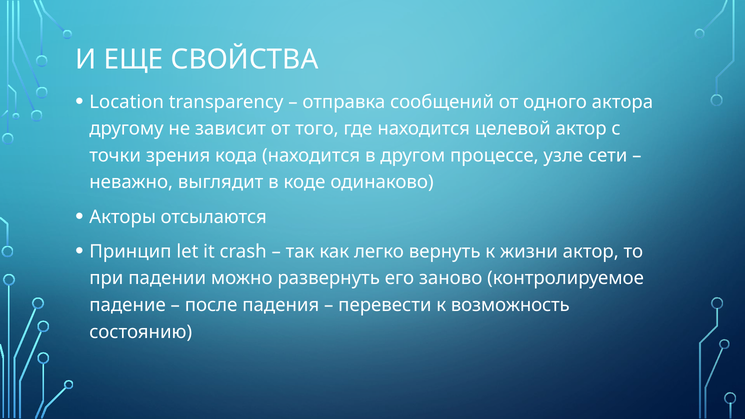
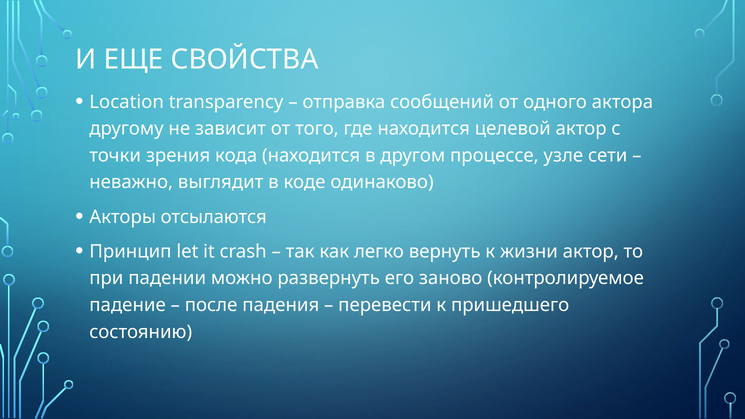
возможность: возможность -> пришедшего (510, 305)
